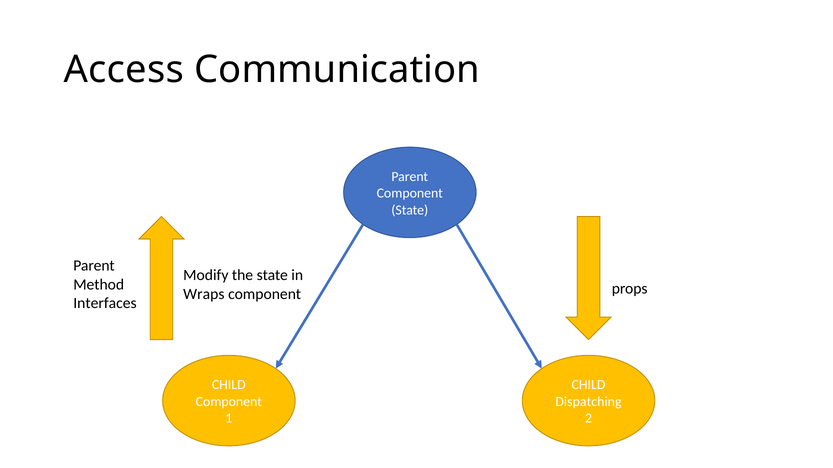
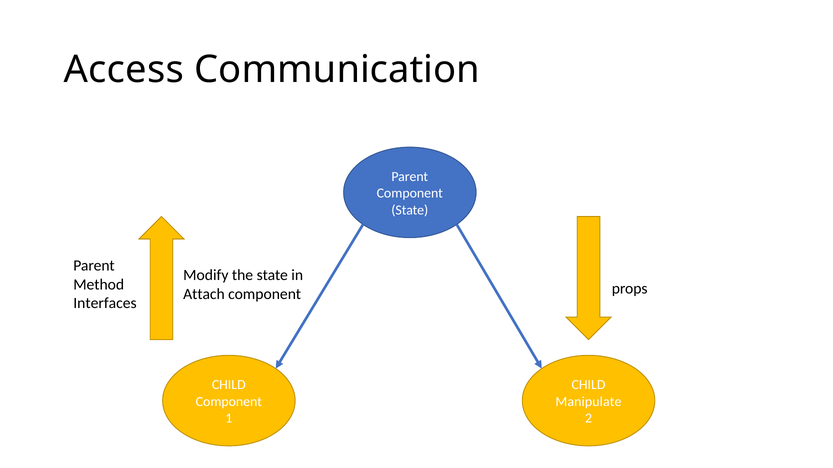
Wraps: Wraps -> Attach (204, 294)
Dispatching: Dispatching -> Manipulate (588, 402)
